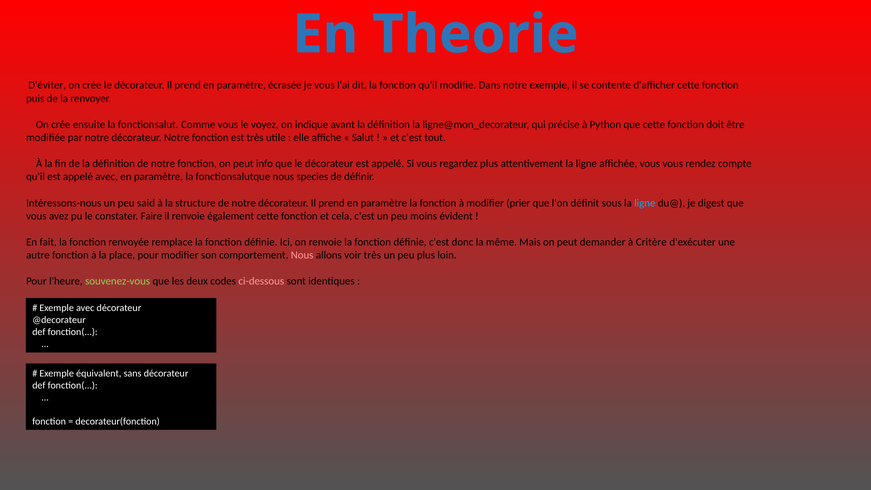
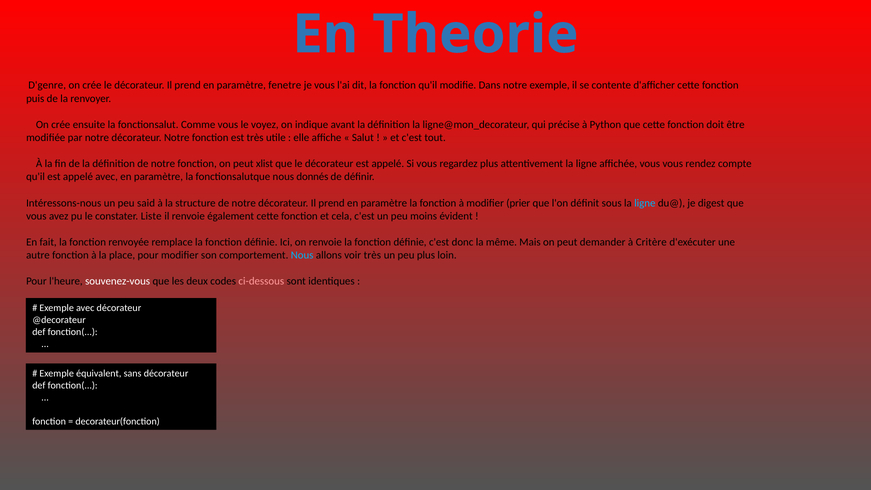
D'éviter: D'éviter -> D'genre (47, 85)
écrasée: écrasée -> fenetre (285, 85)
info: info -> xlist (264, 164)
species: species -> donnés (312, 177)
Faire: Faire -> Liste (151, 216)
Nous colour: pink -> light blue (302, 255)
souvenez-vous colour: light green -> white (118, 281)
